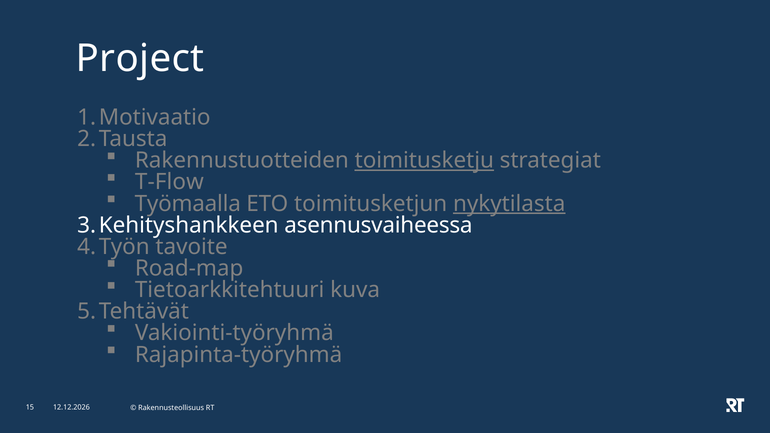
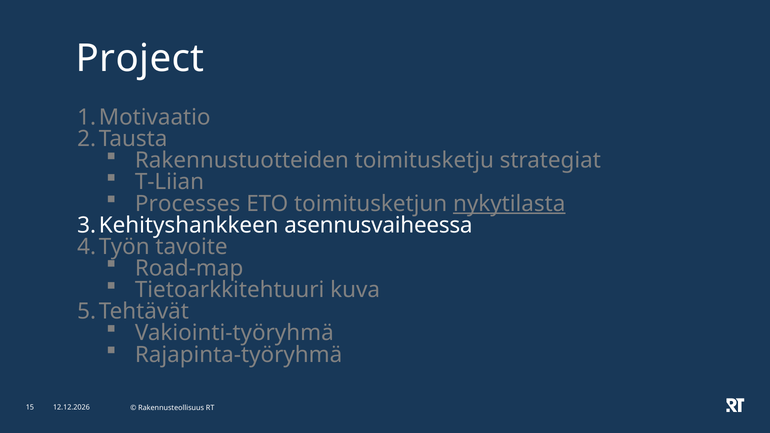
toimitusketju underline: present -> none (424, 161)
T-Flow: T-Flow -> T-Liian (169, 182)
Työmaalla: Työmaalla -> Processes (188, 204)
